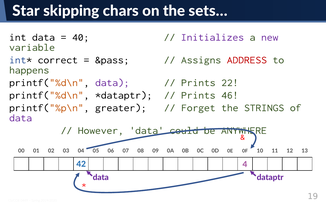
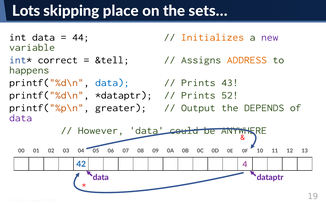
Star: Star -> Lots (26, 11)
chars: chars -> place (121, 11)
40: 40 -> 44 (81, 37)
Initializes colour: purple -> orange (212, 37)
&pass: &pass -> &tell (112, 60)
ADDRESS colour: red -> orange (247, 60)
data colour: purple -> blue (112, 82)
22: 22 -> 43 (230, 82)
46: 46 -> 52 (230, 95)
Forget: Forget -> Output (198, 108)
STRINGS: STRINGS -> DEPENDS (264, 108)
